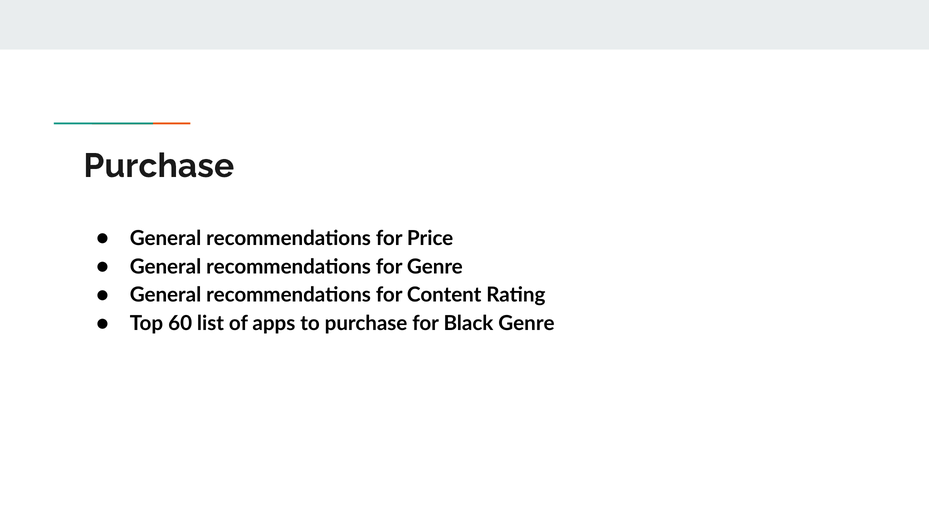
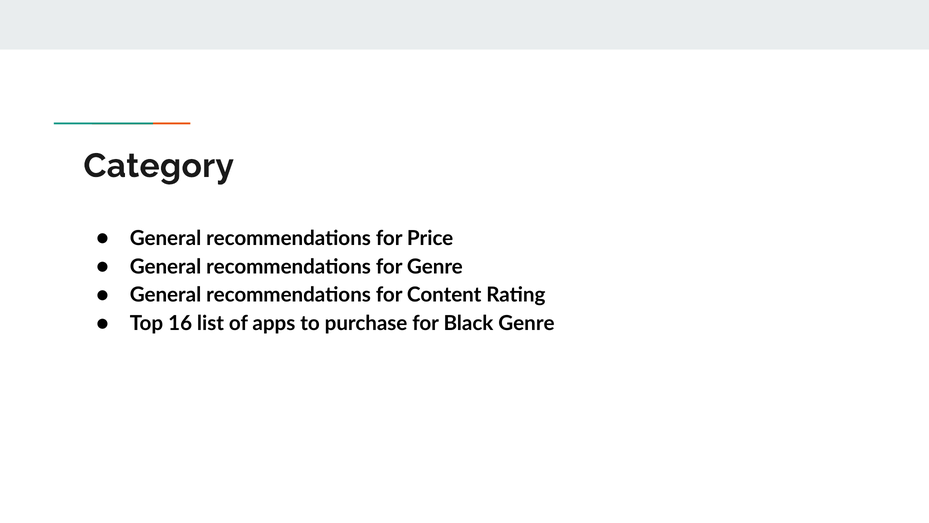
Purchase: Purchase -> Category (159, 166)
60: 60 -> 16 (180, 323)
